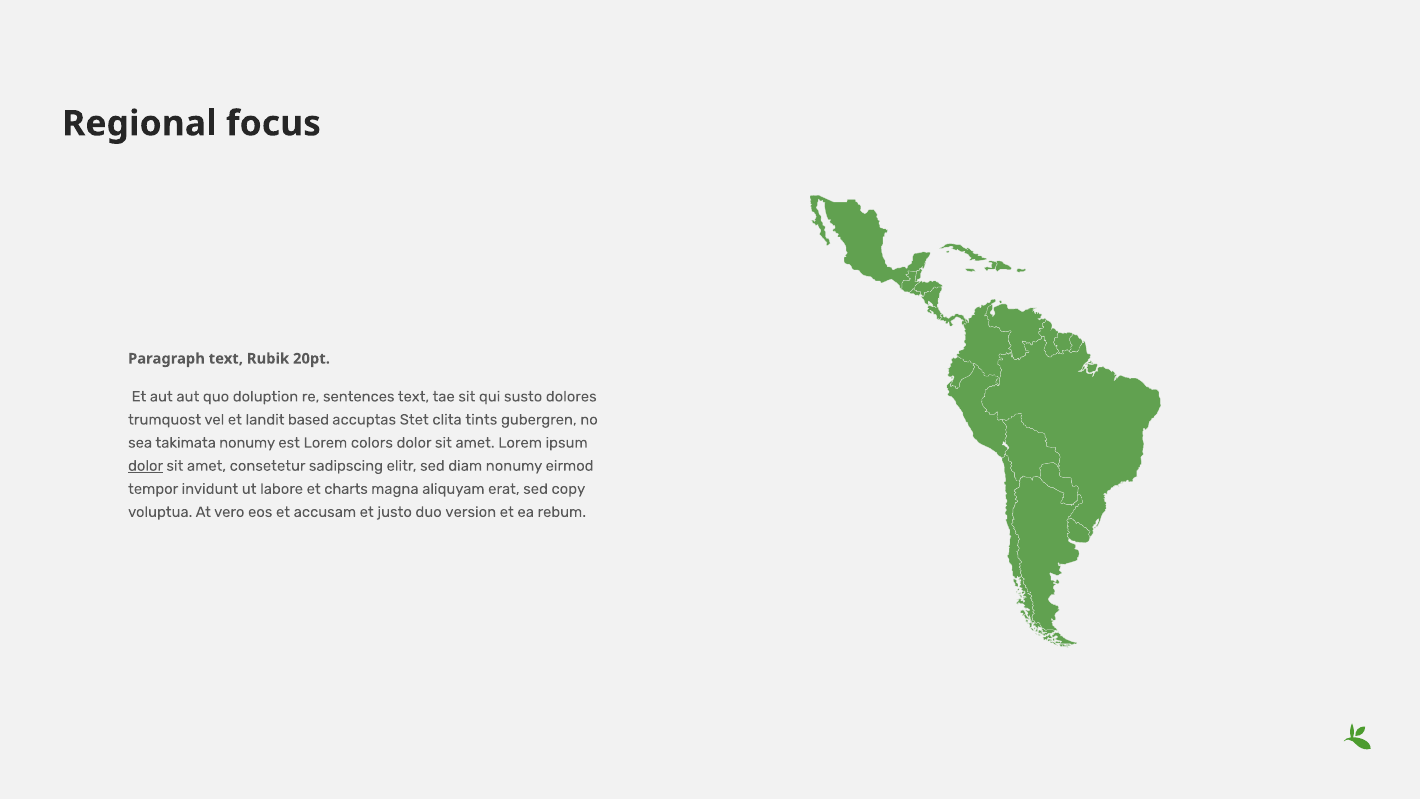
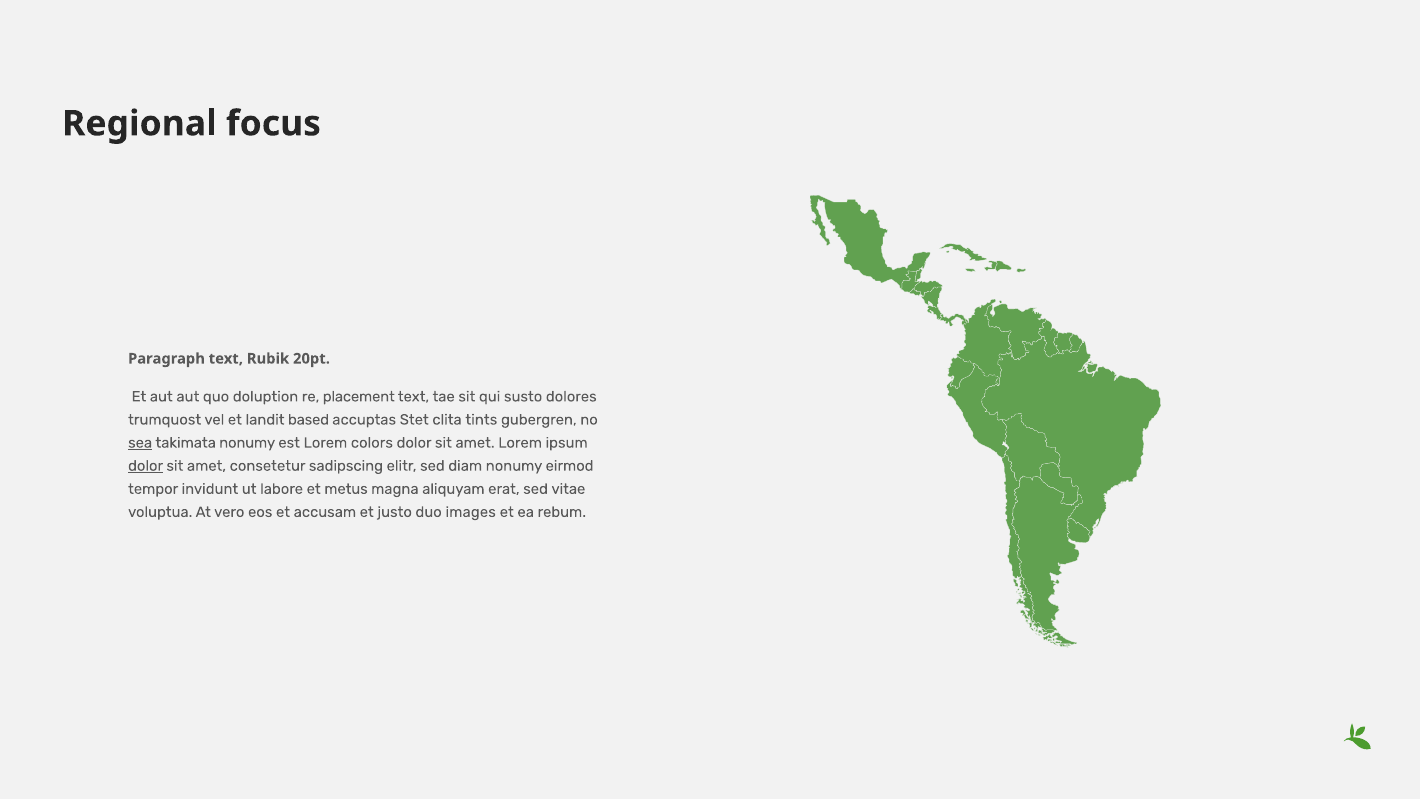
sentences: sentences -> placement (359, 396)
sea underline: none -> present (140, 443)
charts: charts -> metus (346, 489)
copy: copy -> vitae (568, 489)
version: version -> images (471, 512)
